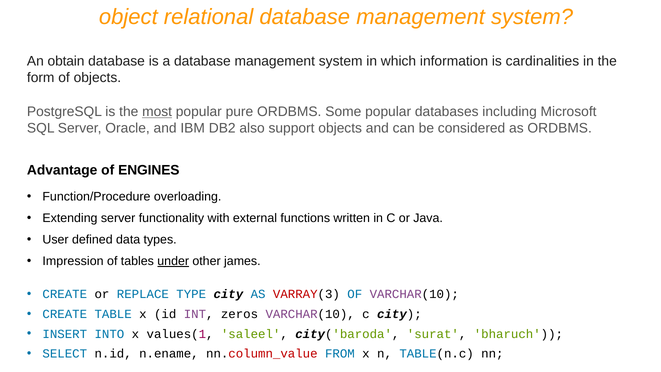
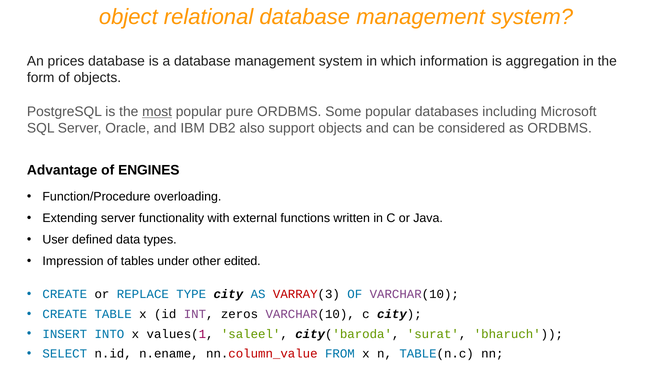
obtain: obtain -> prices (66, 61)
cardinalities: cardinalities -> aggregation (542, 61)
under underline: present -> none (173, 261)
james: james -> edited (242, 261)
